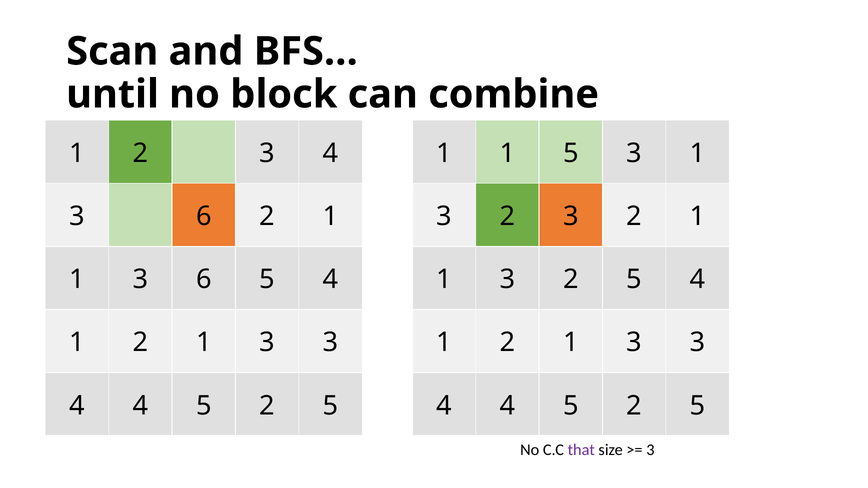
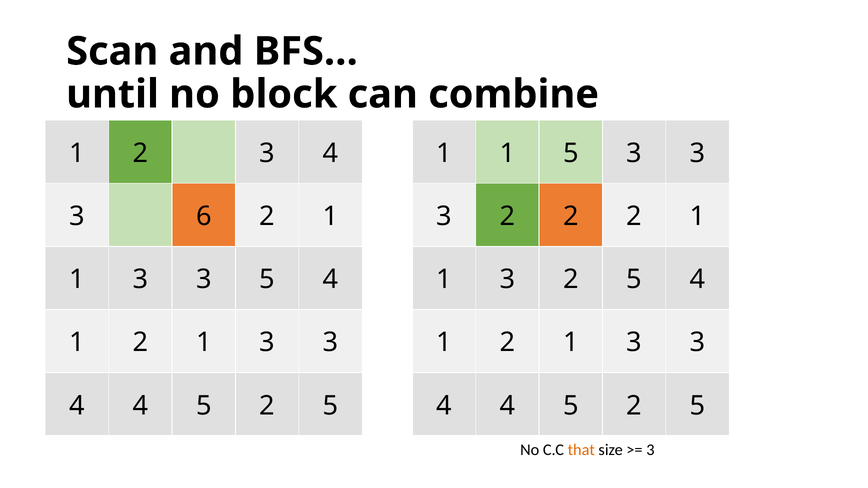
5 3 1: 1 -> 3 (698, 153)
3 2 3: 3 -> 2 (571, 217)
6: 6 -> 3 (204, 280)
that colour: purple -> orange (581, 450)
